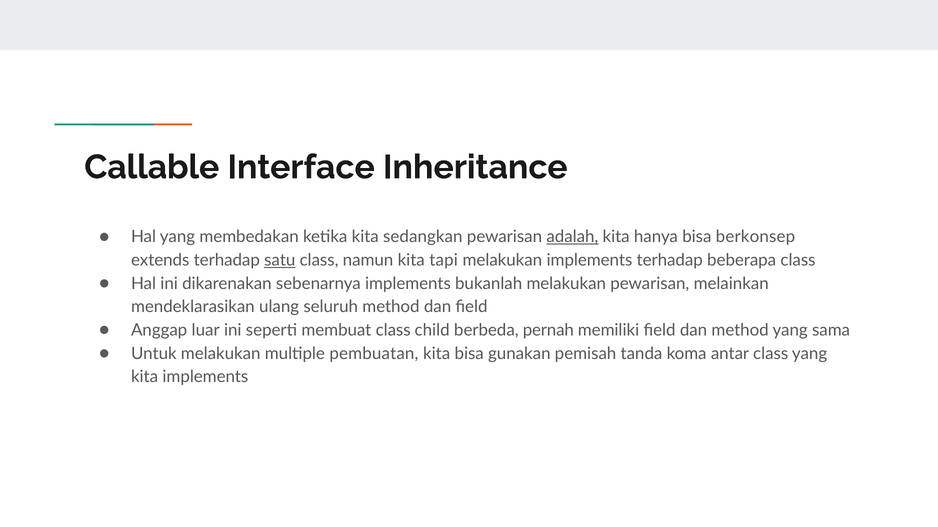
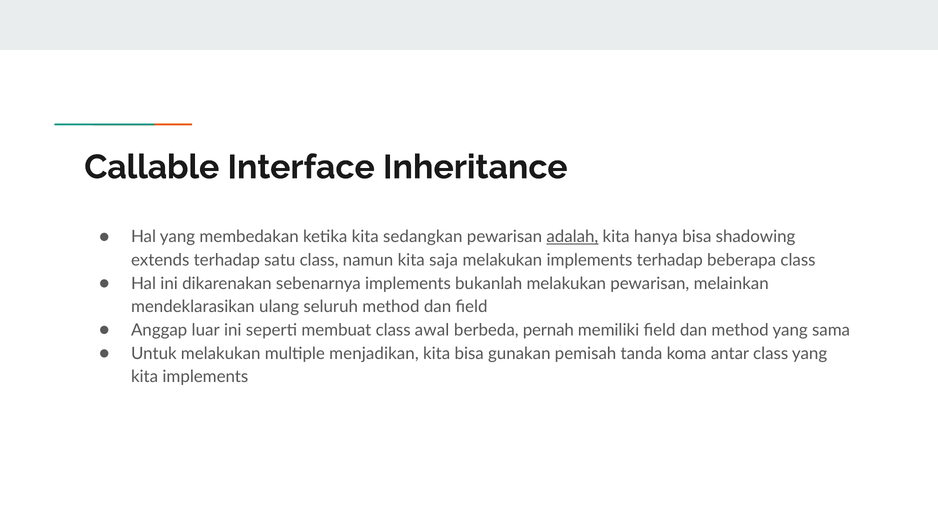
berkonsep: berkonsep -> shadowing (756, 237)
satu underline: present -> none (280, 260)
tapi: tapi -> saja (444, 260)
child: child -> awal (432, 331)
pembuatan: pembuatan -> menjadikan (374, 354)
